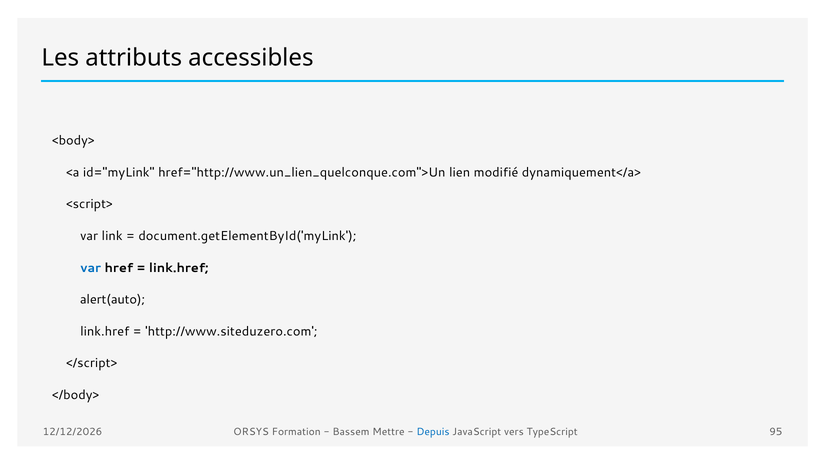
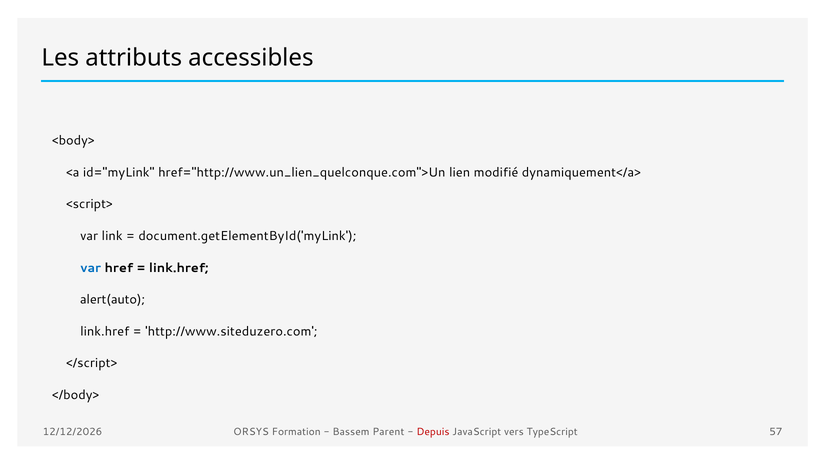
Mettre: Mettre -> Parent (388, 432)
Depuis colour: blue -> red (433, 432)
95: 95 -> 57 (776, 432)
